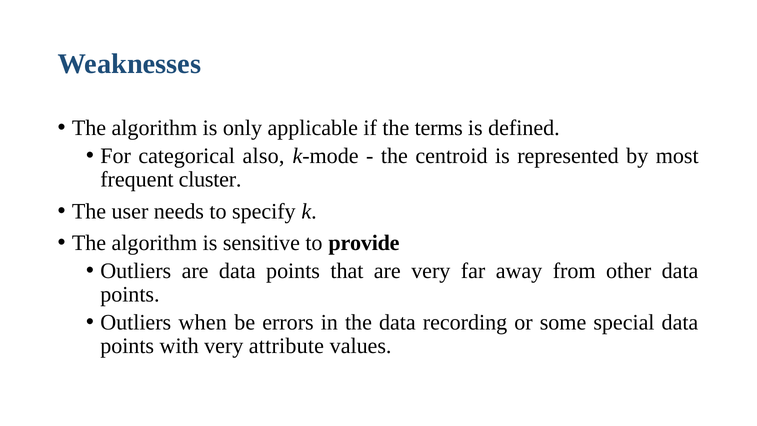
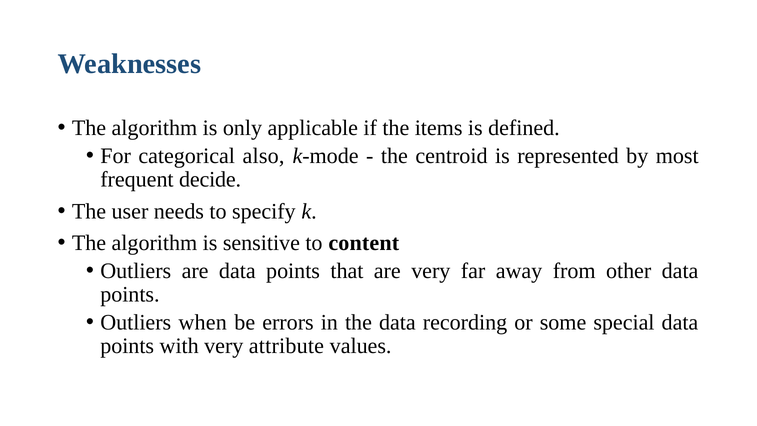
terms: terms -> items (439, 128)
cluster: cluster -> decide (210, 179)
provide: provide -> content (364, 243)
